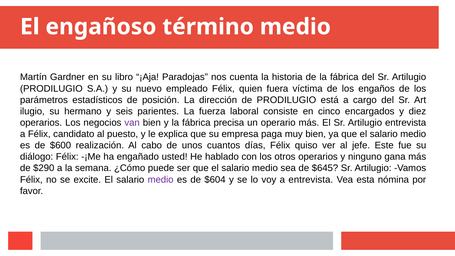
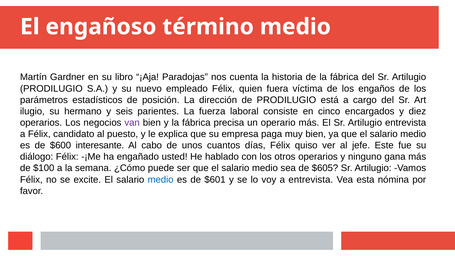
realización: realización -> interesante (100, 145)
$290: $290 -> $100 (44, 168)
$645: $645 -> $605 (325, 168)
medio colour: purple -> blue (161, 180)
$604: $604 -> $601 (215, 180)
